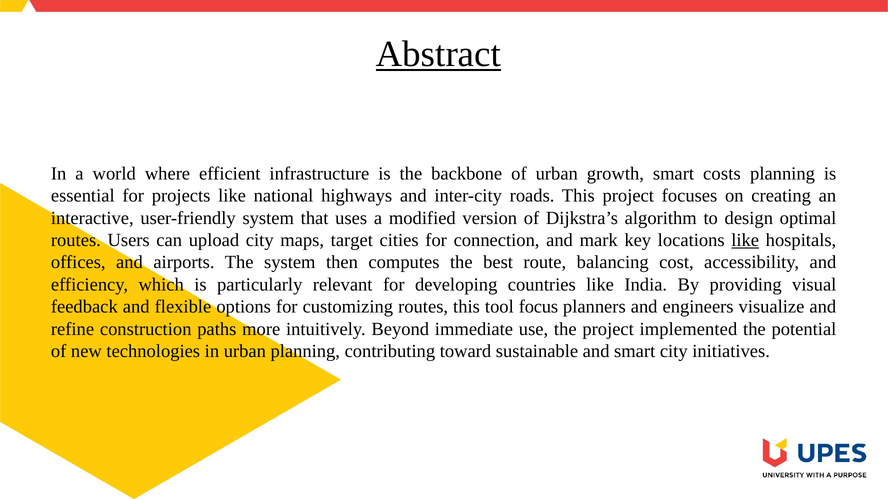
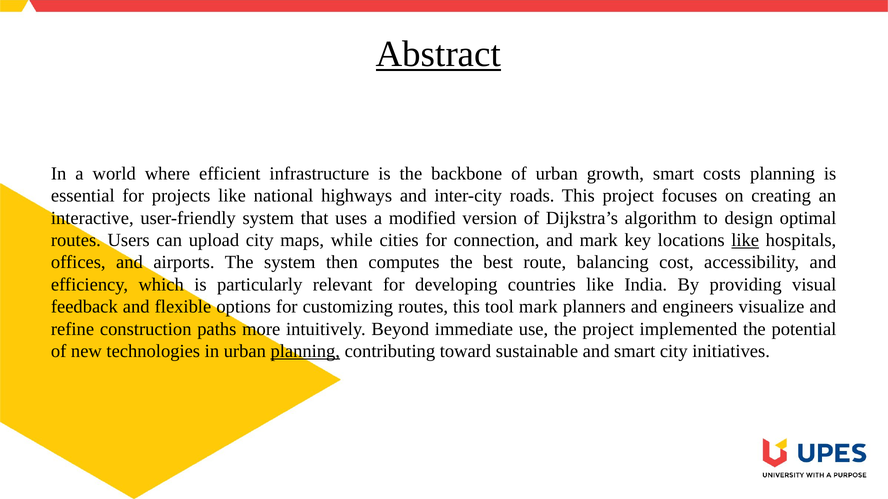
target: target -> while (352, 240)
tool focus: focus -> mark (538, 307)
planning underline: none -> present (305, 351)
